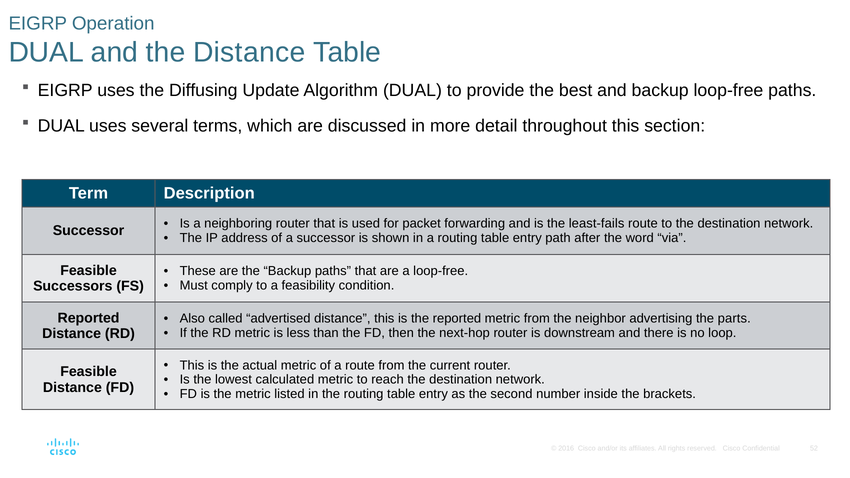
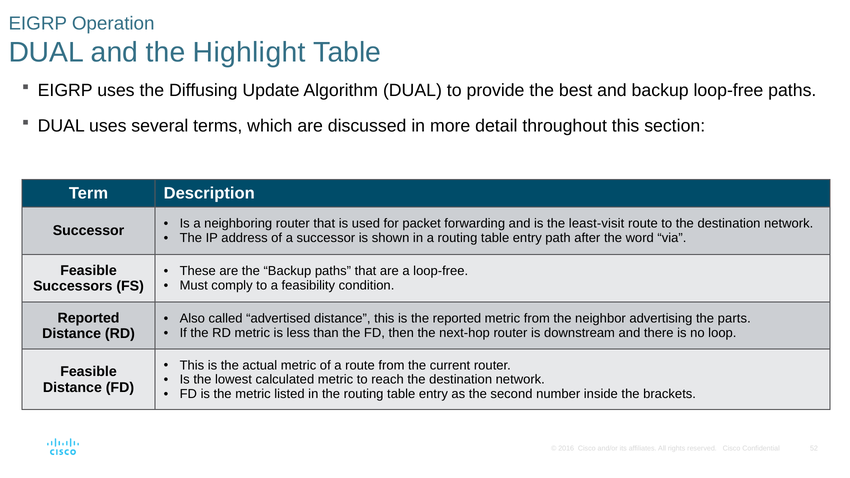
the Distance: Distance -> Highlight (249, 52)
least-fails: least-fails -> least-visit (597, 224)
